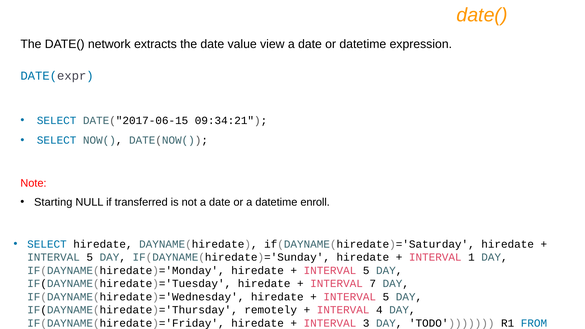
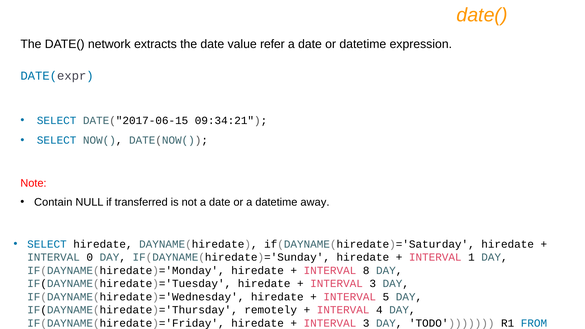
view: view -> refer (272, 44)
Starting: Starting -> Contain (53, 202)
enroll: enroll -> away (315, 202)
5: 5 -> 0 (90, 257)
5: 5 -> 8 (366, 271)
7: 7 -> 3 (373, 284)
